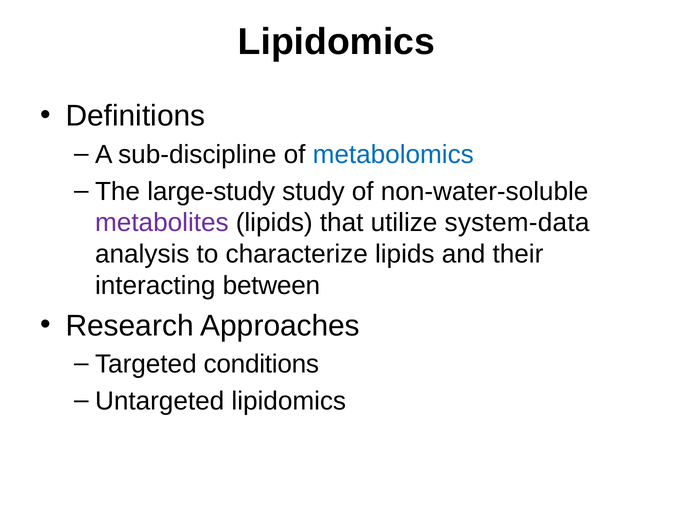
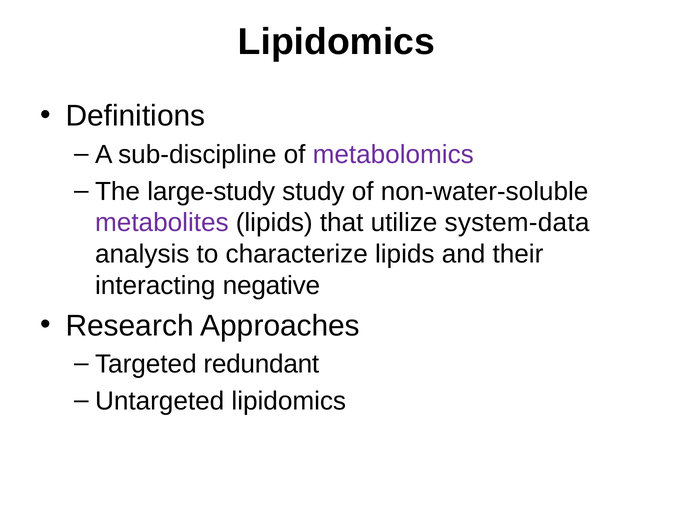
metabolomics colour: blue -> purple (393, 155)
between: between -> negative (271, 286)
conditions: conditions -> redundant (261, 364)
